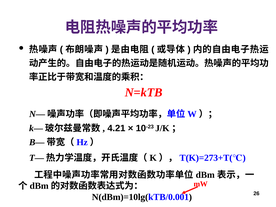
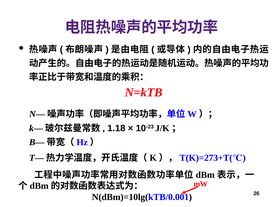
4.21: 4.21 -> 1.18 (116, 128)
